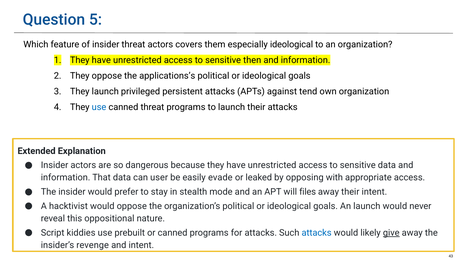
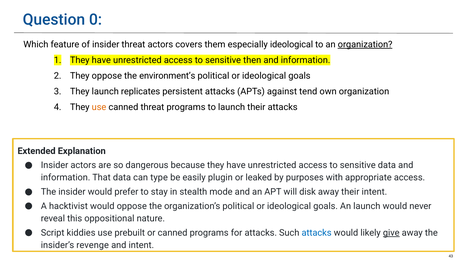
5: 5 -> 0 (96, 20)
organization underline: none -> present (365, 44)
applications’s: applications’s -> environment’s (167, 76)
privileged: privileged -> replicates (141, 91)
use colour: blue -> orange (99, 107)
user: user -> type (159, 177)
evade: evade -> plugin (220, 177)
opposing: opposing -> purposes (305, 177)
files: files -> disk (308, 192)
